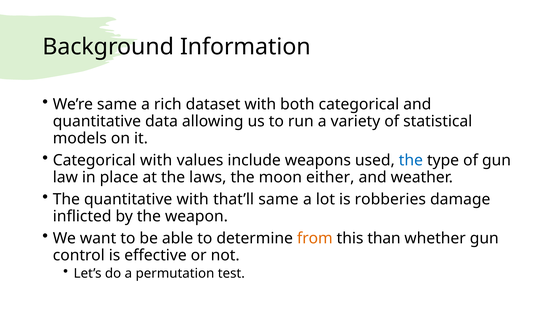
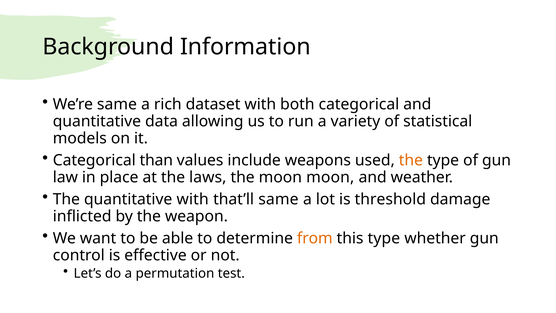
Categorical with: with -> than (156, 160)
the colour: blue -> orange (411, 160)
moon either: either -> moon (330, 177)
robberies: robberies -> threshold (390, 199)
this than: than -> type (384, 238)
